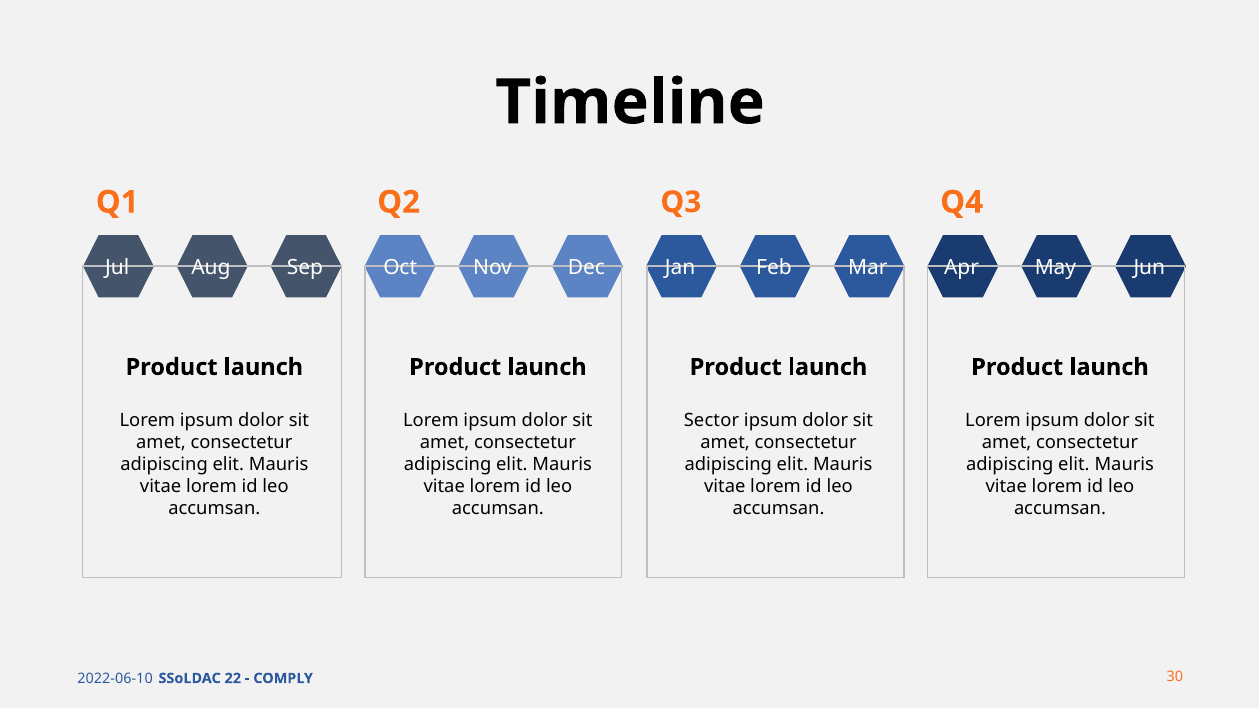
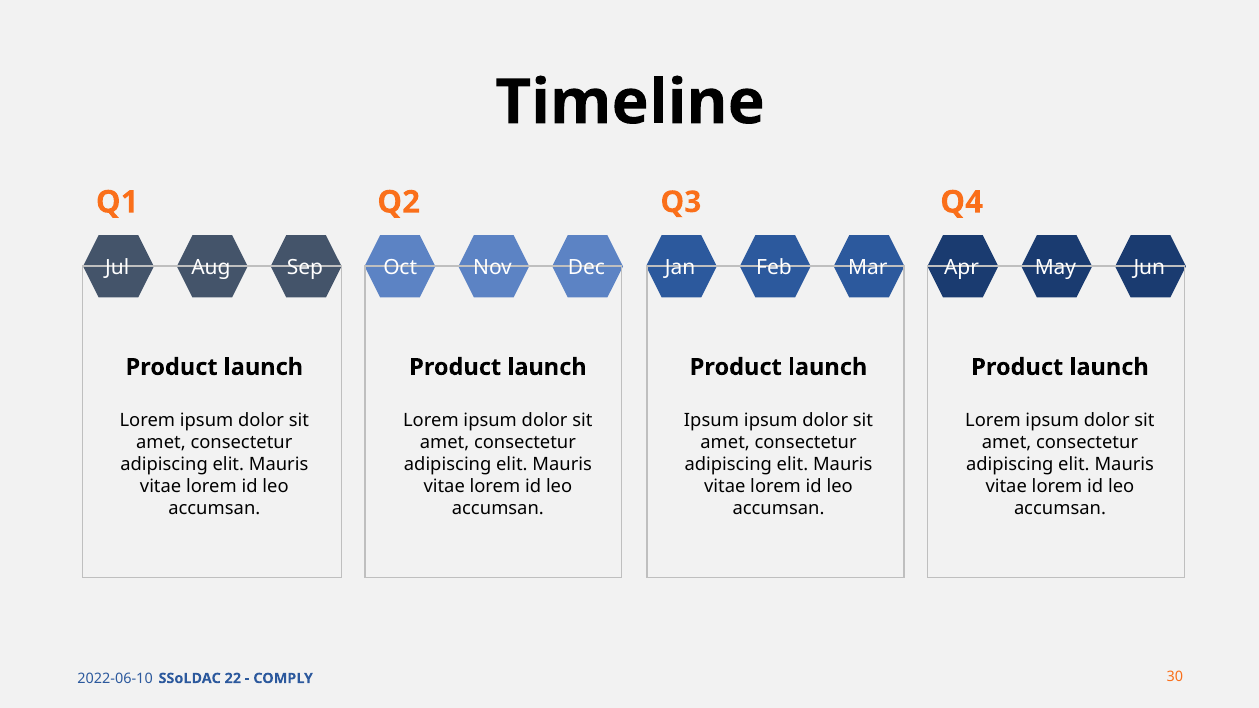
Sector: Sector -> Ipsum (711, 420)
